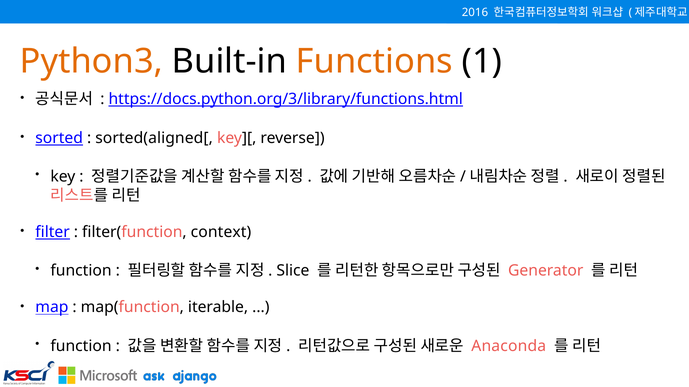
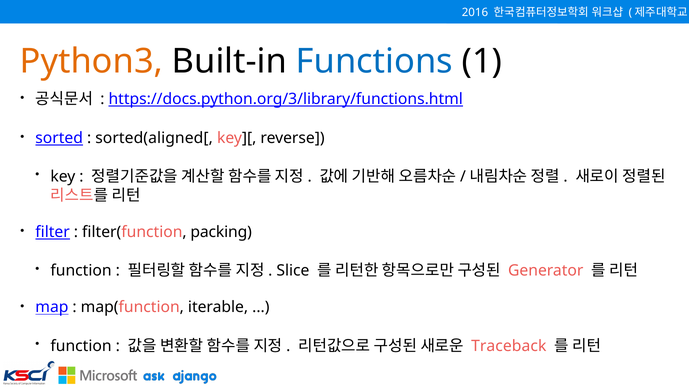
Functions colour: orange -> blue (374, 62)
context: context -> packing (221, 232)
Anaconda: Anaconda -> Traceback (509, 347)
